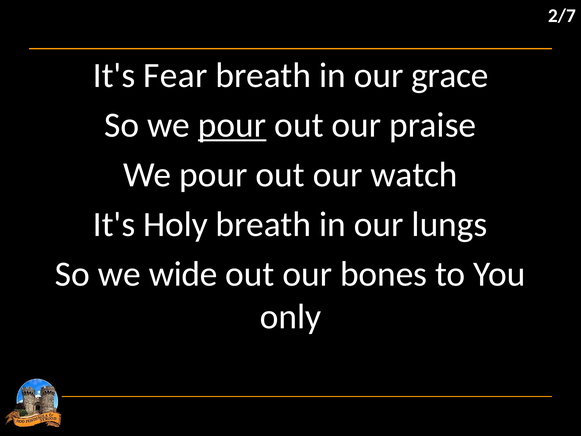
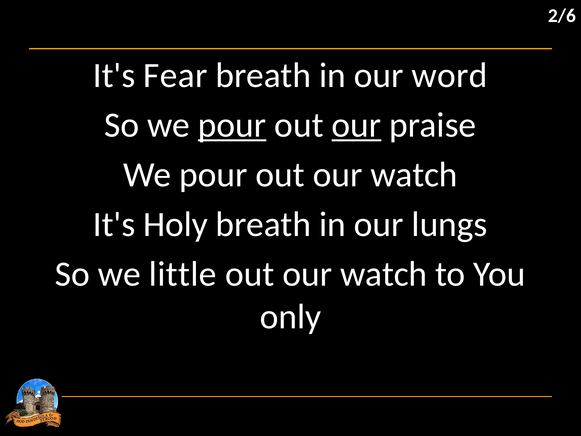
2/7: 2/7 -> 2/6 (562, 16)
grace: grace -> word (449, 75)
our underline: none -> present (356, 125)
wide: wide -> little (183, 274)
bones: bones -> watch (384, 274)
